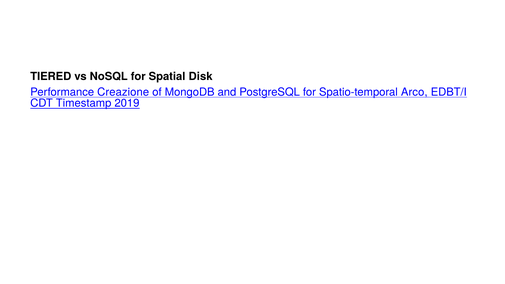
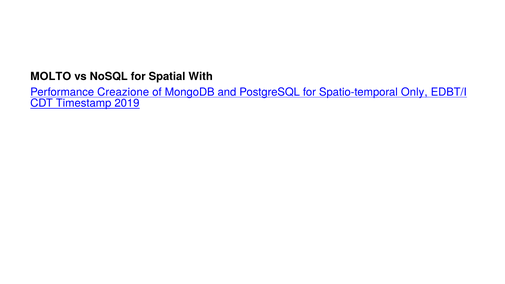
TIERED: TIERED -> MOLTO (51, 76)
Disk: Disk -> With (201, 76)
Arco: Arco -> Only (414, 92)
